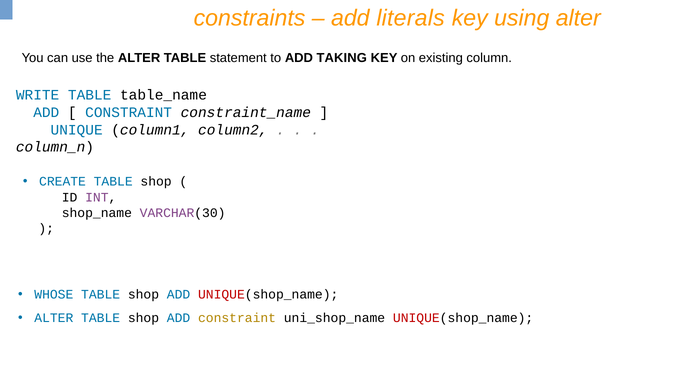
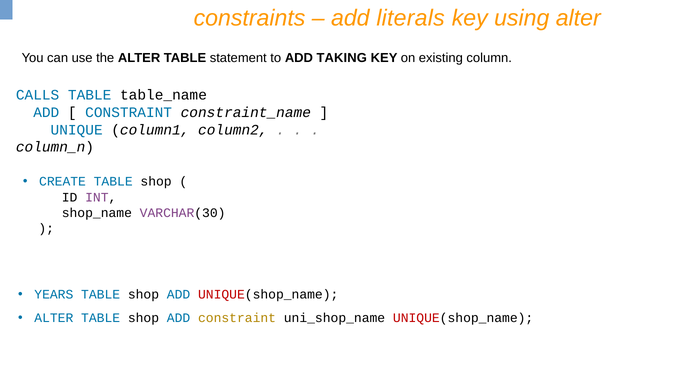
WRITE: WRITE -> CALLS (38, 95)
WHOSE: WHOSE -> YEARS (54, 294)
